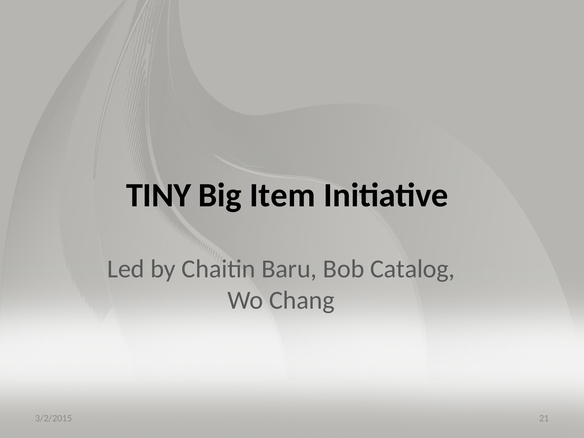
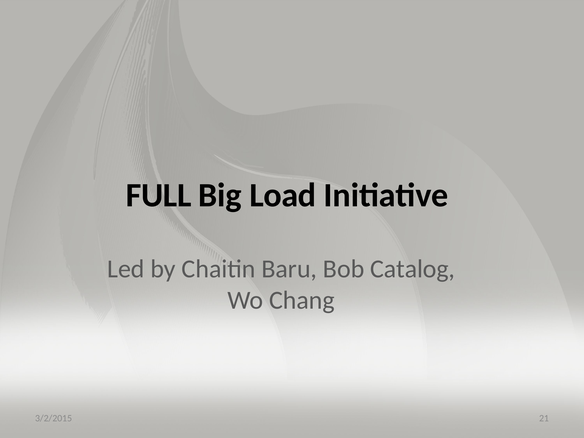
TINY: TINY -> FULL (159, 195)
Item: Item -> Load (283, 195)
